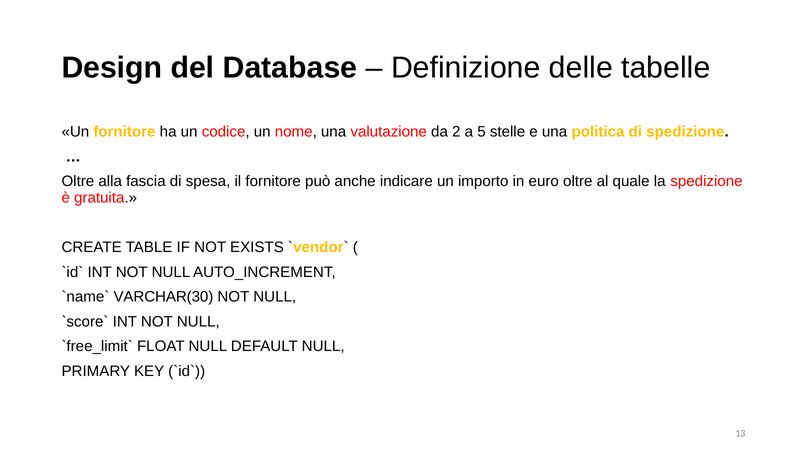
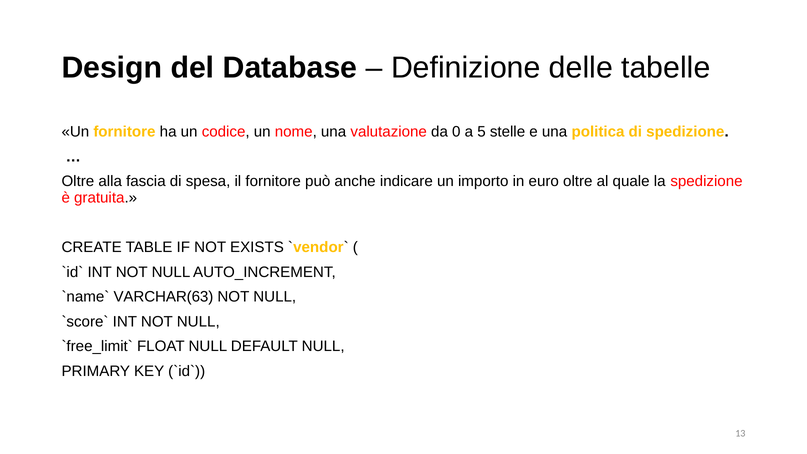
2: 2 -> 0 (456, 132)
VARCHAR(30: VARCHAR(30 -> VARCHAR(63 (163, 297)
